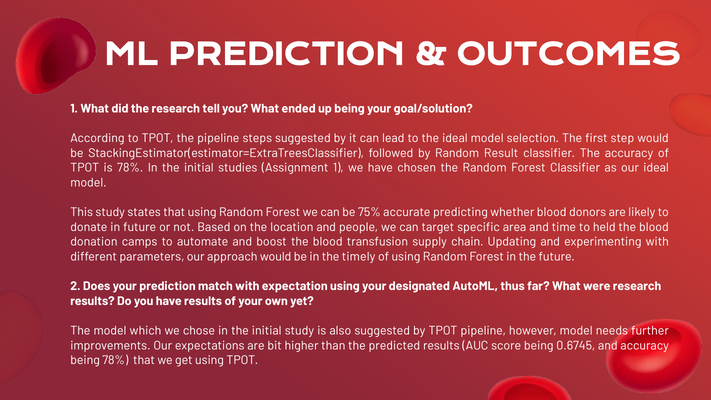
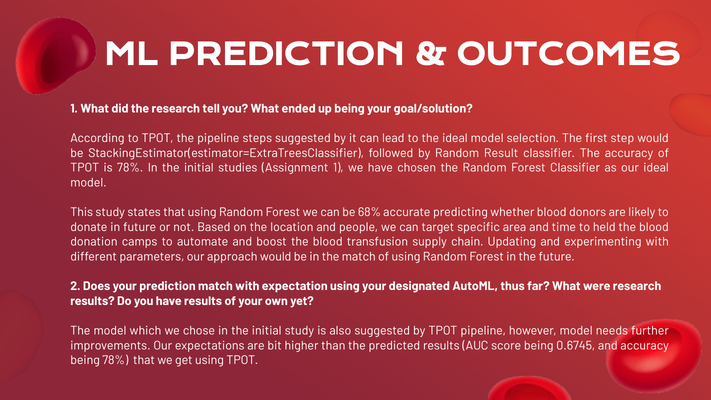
75%: 75% -> 68% (369, 212)
the timely: timely -> match (359, 257)
